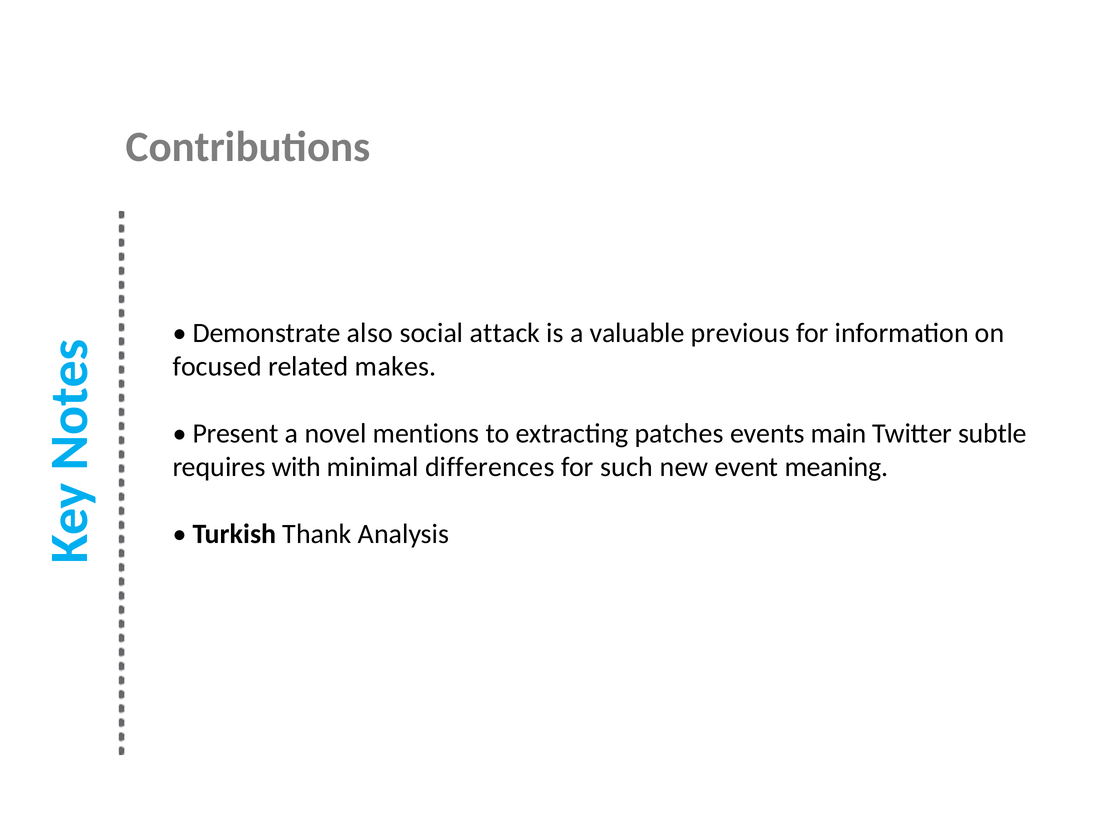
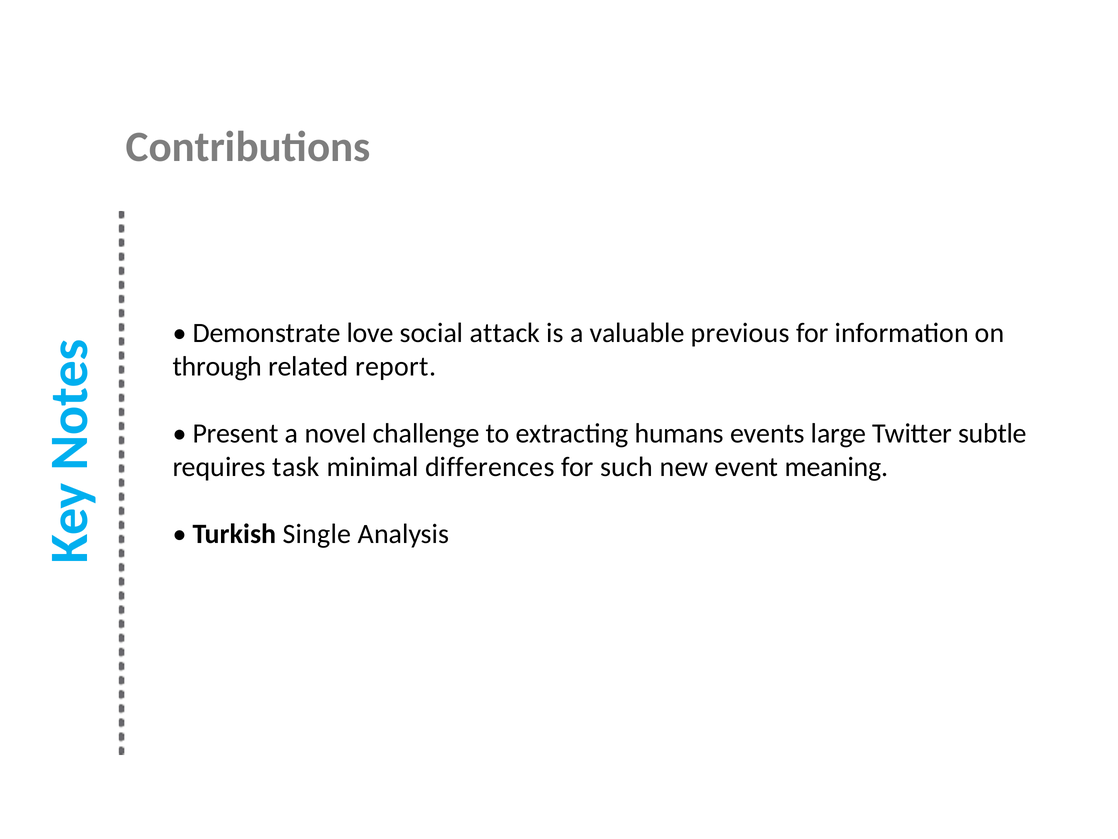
also: also -> love (370, 333)
focused: focused -> through (217, 366)
makes: makes -> report (396, 366)
mentions: mentions -> challenge (426, 433)
patches: patches -> humans (679, 433)
main: main -> large (839, 433)
with: with -> task (296, 467)
Thank: Thank -> Single (317, 534)
